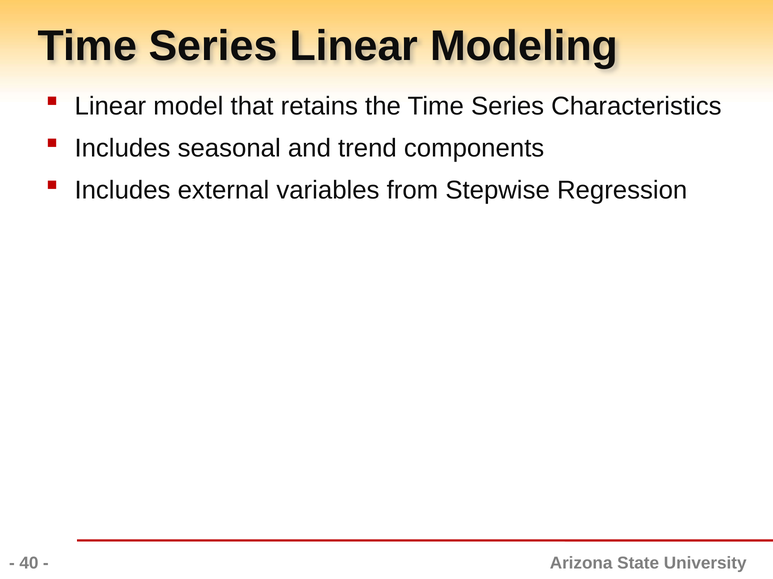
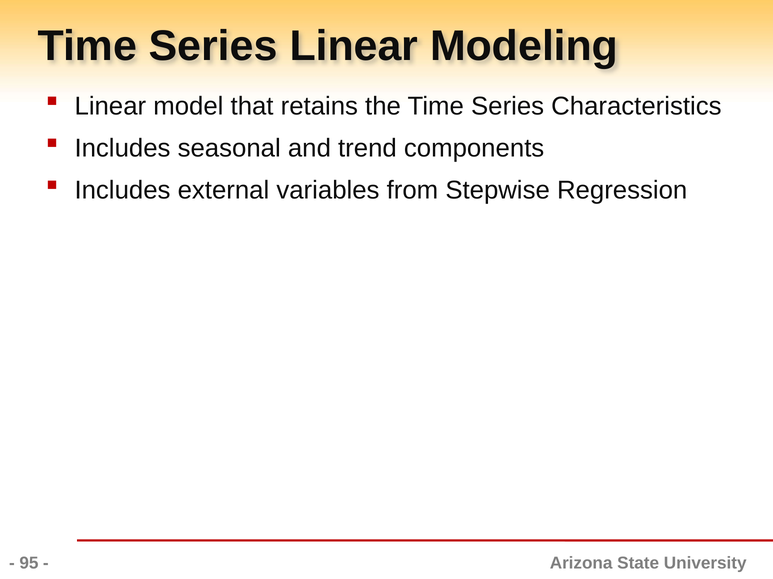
40: 40 -> 95 (29, 564)
